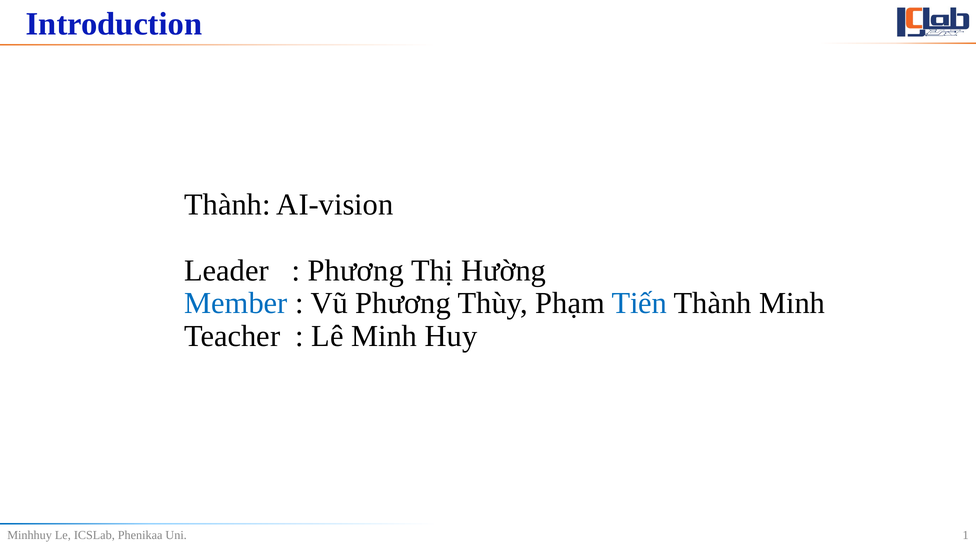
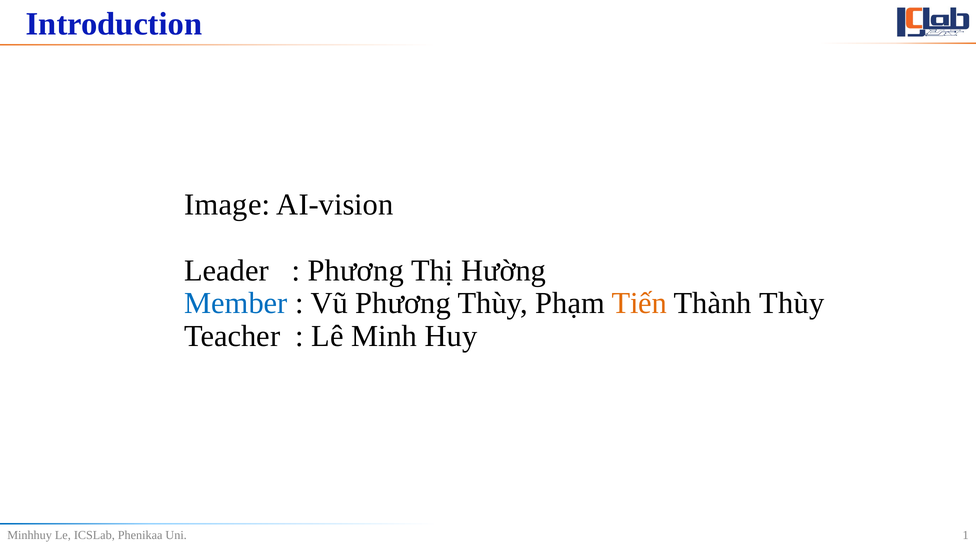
Thành: Thành -> Image (227, 205)
Tiến colour: blue -> orange (639, 303)
Thành Minh: Minh -> Thùy (792, 303)
